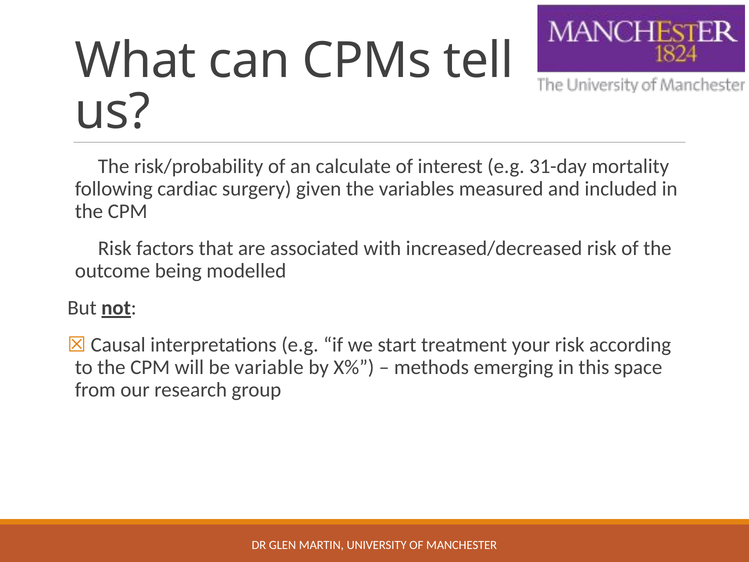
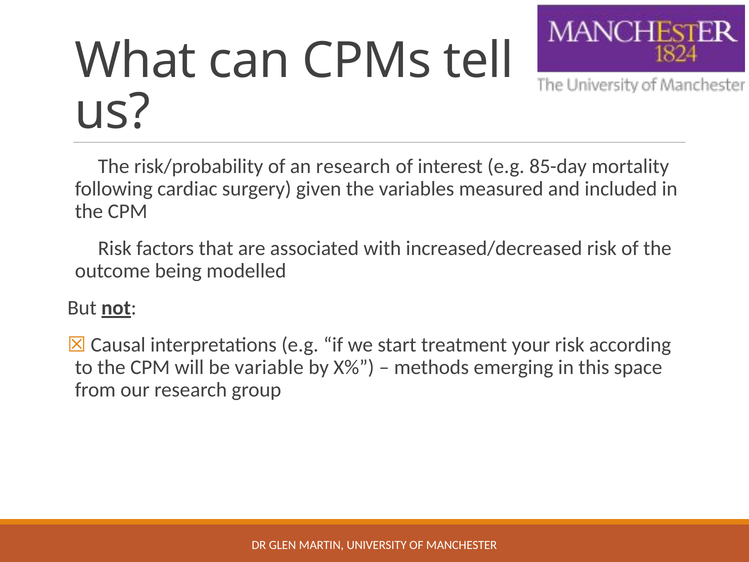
an calculate: calculate -> research (353, 166)
31-day: 31-day -> 85-day (558, 166)
